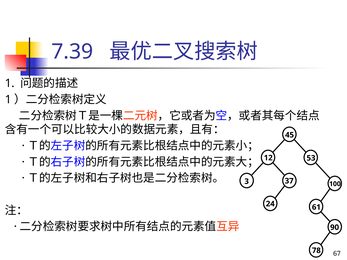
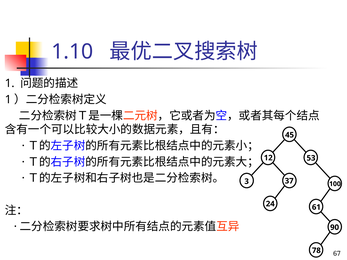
7.39: 7.39 -> 1.10 (72, 52)
